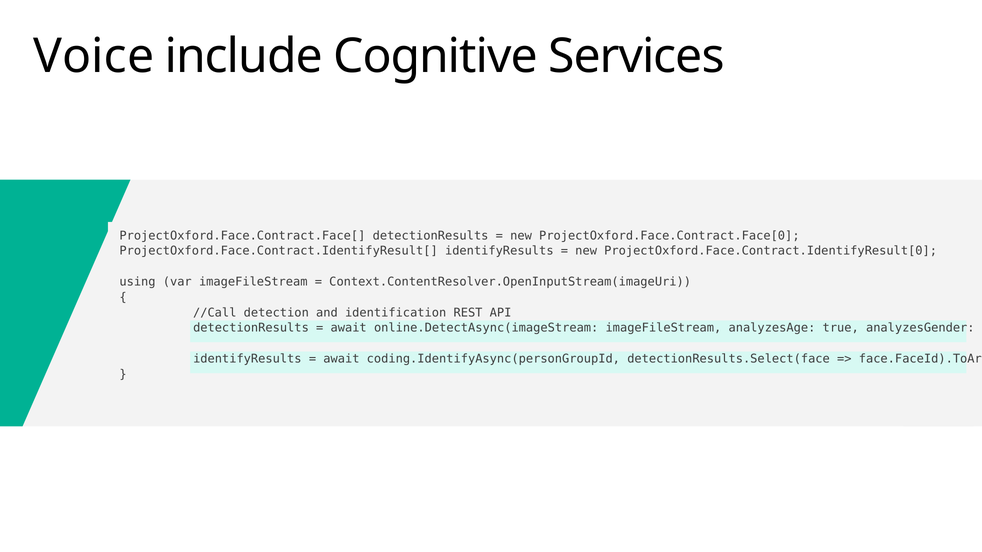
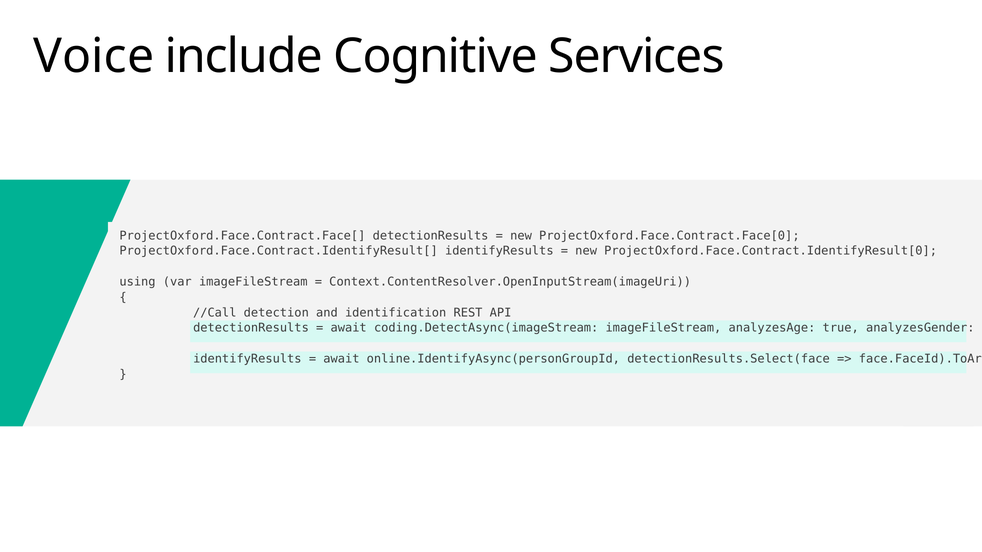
online.DetectAsync(imageStream: online.DetectAsync(imageStream -> coding.DetectAsync(imageStream (486, 328)
coding.IdentifyAsync(personGroupId: coding.IdentifyAsync(personGroupId -> online.IdentifyAsync(personGroupId (493, 359)
